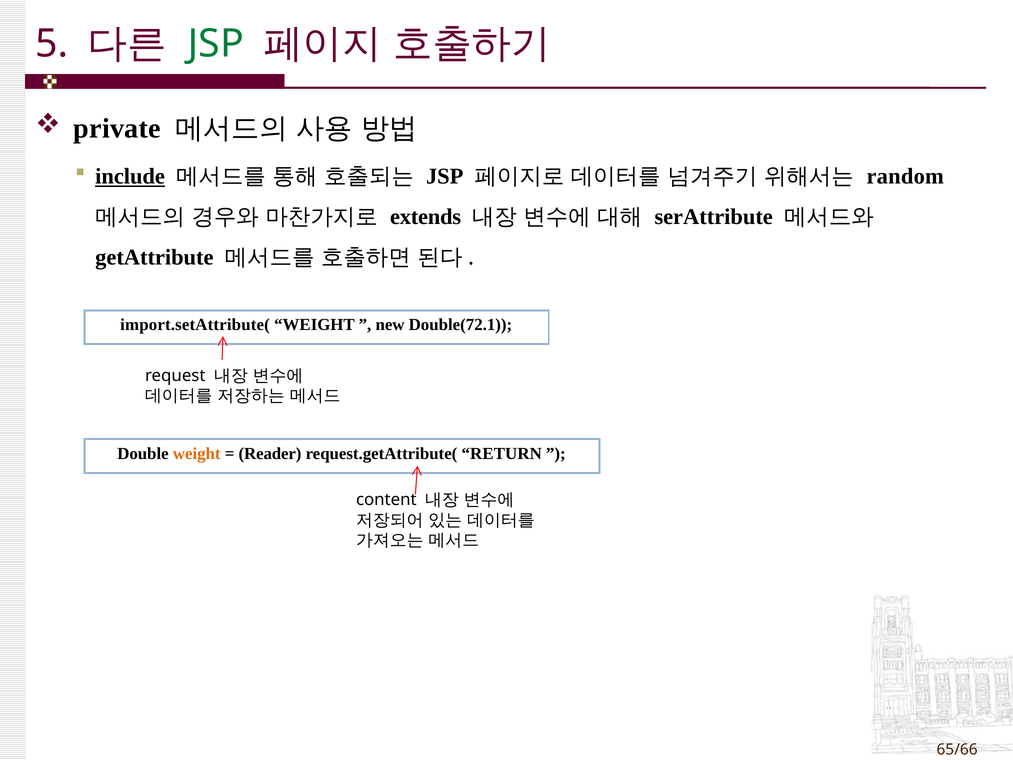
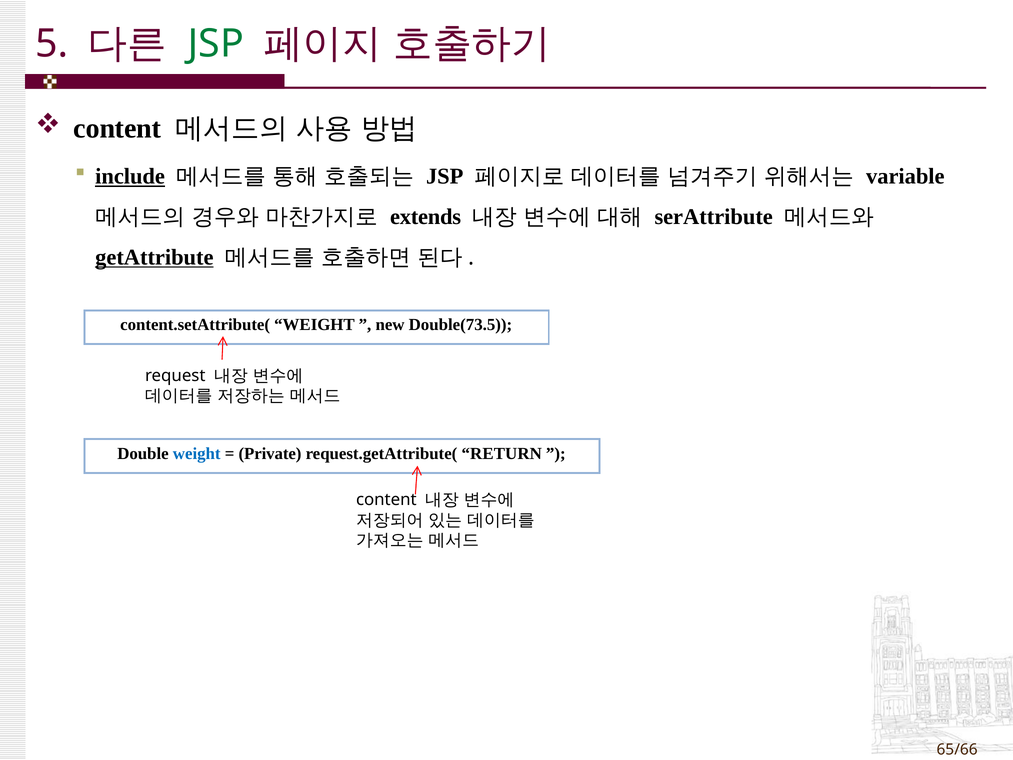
private: private -> content (117, 128)
random: random -> variable (905, 176)
getAttribute underline: none -> present (154, 257)
import.setAttribute(: import.setAttribute( -> content.setAttribute( (195, 325)
Double(72.1: Double(72.1 -> Double(73.5 (460, 325)
weight colour: orange -> blue (197, 454)
Reader: Reader -> Private (270, 454)
